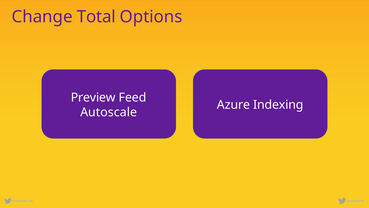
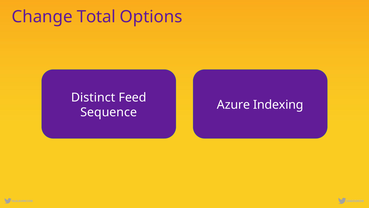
Preview: Preview -> Distinct (93, 97)
Autoscale: Autoscale -> Sequence (109, 112)
